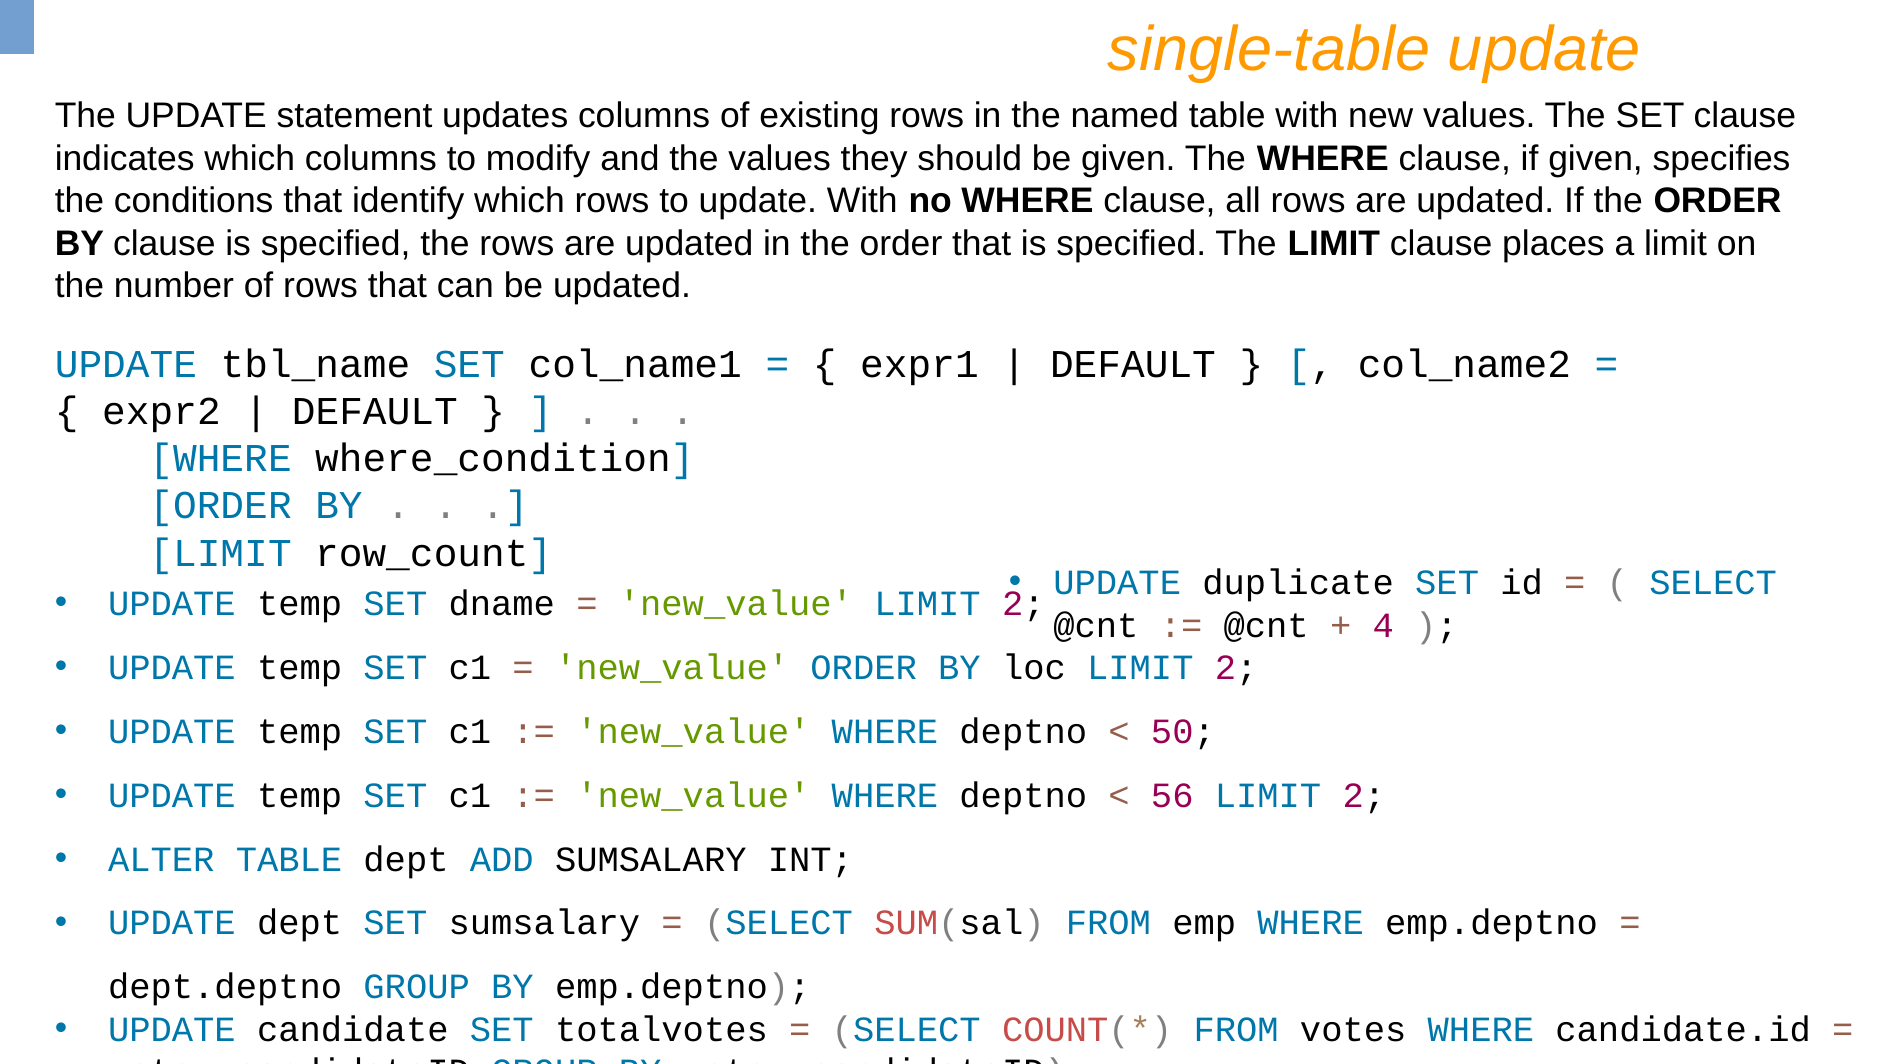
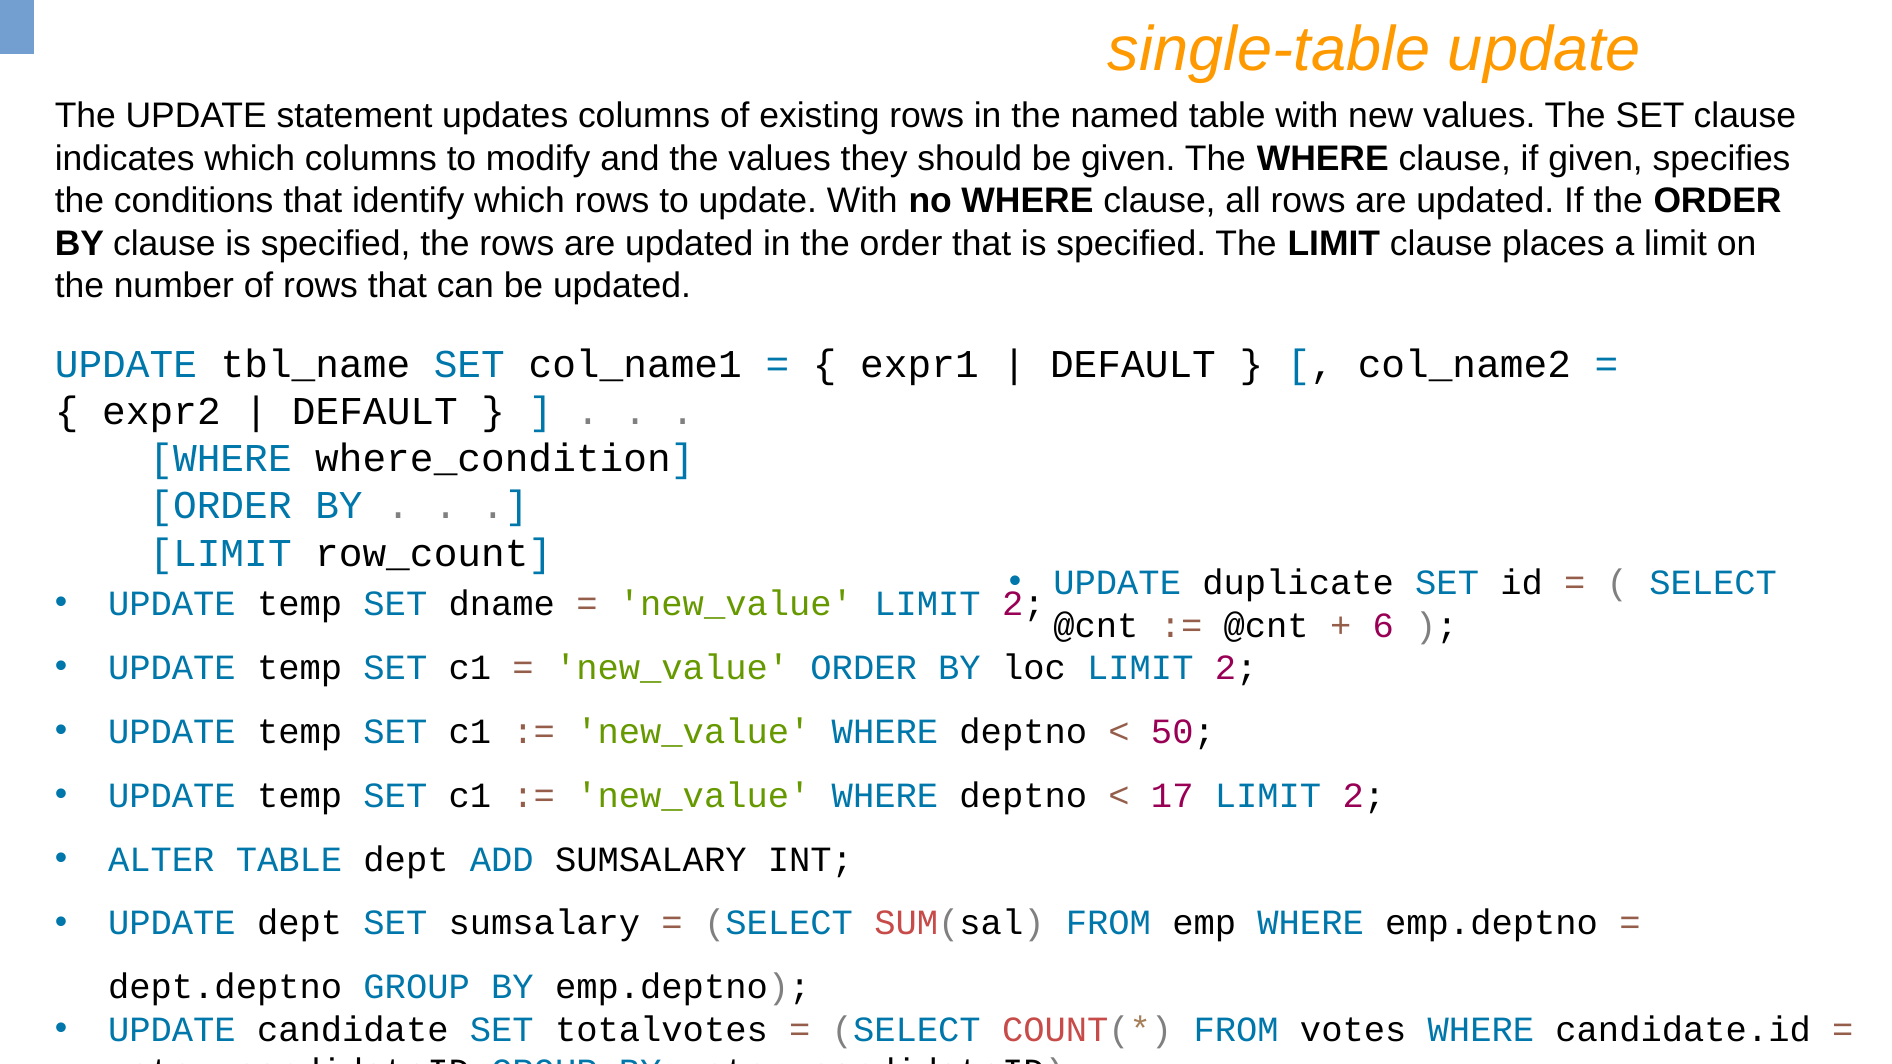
4: 4 -> 6 (1383, 625)
56: 56 -> 17 (1172, 796)
